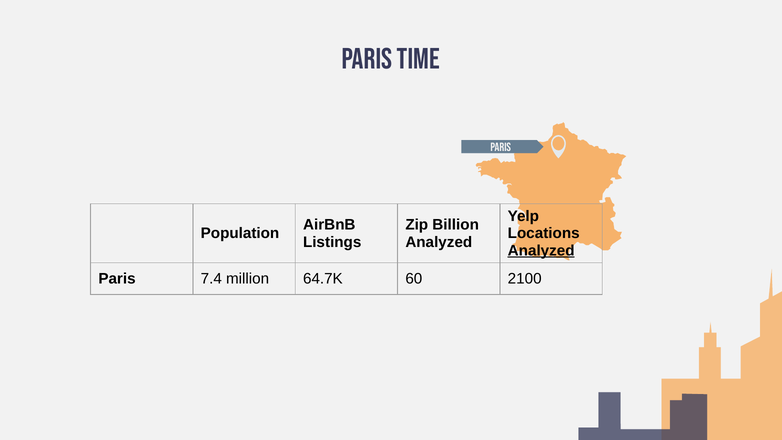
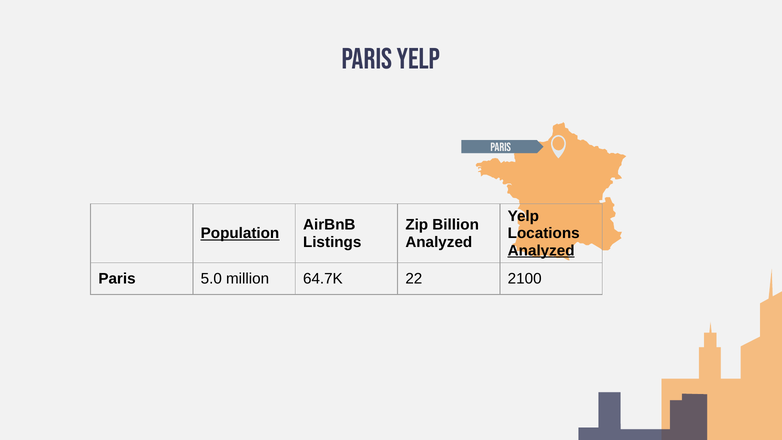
Paris time: time -> yelp (419, 59)
Population underline: none -> present (240, 233)
7.4: 7.4 -> 5.0 (211, 279)
60: 60 -> 22 (414, 279)
